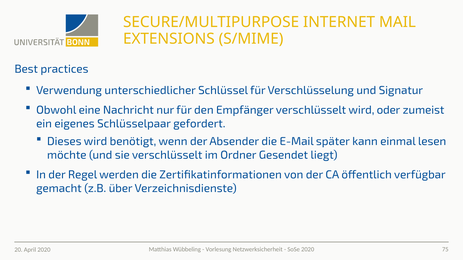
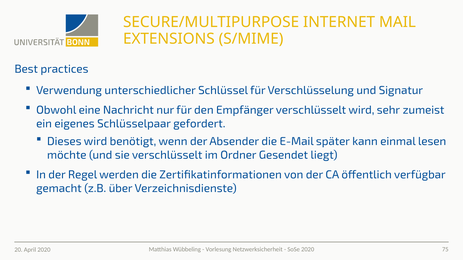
oder: oder -> sehr (388, 110)
